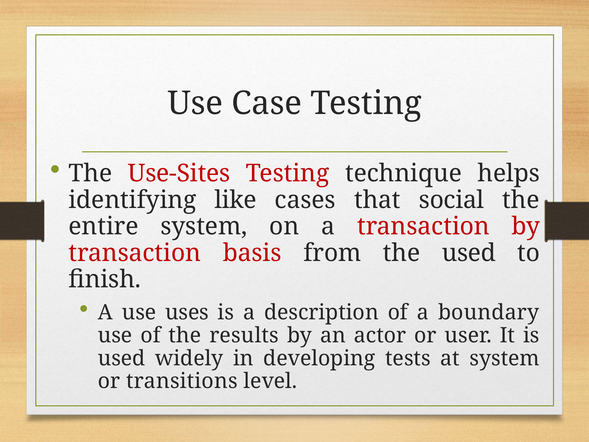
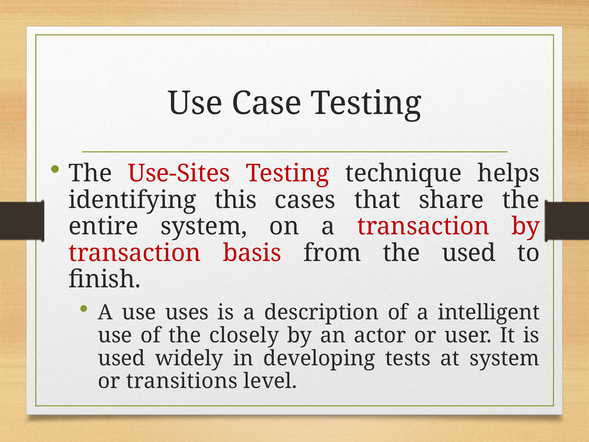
like: like -> this (236, 200)
social: social -> share (451, 200)
boundary: boundary -> intelligent (489, 312)
results: results -> closely (244, 335)
